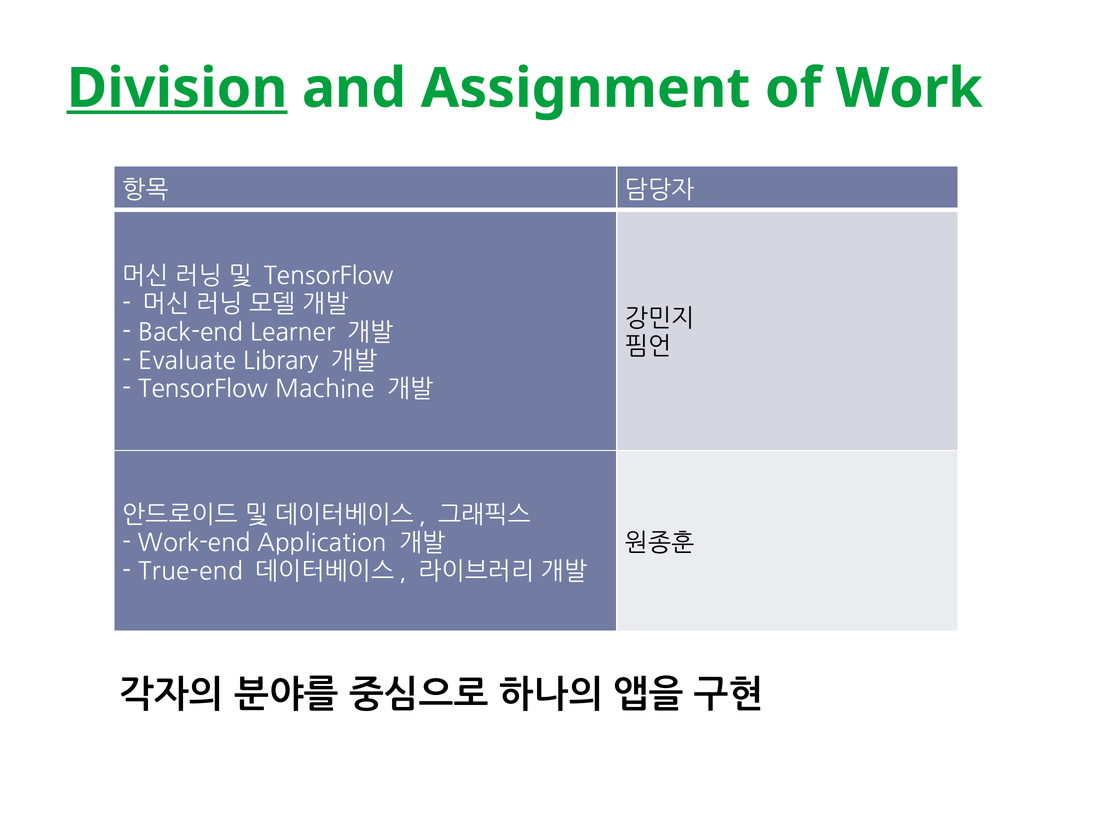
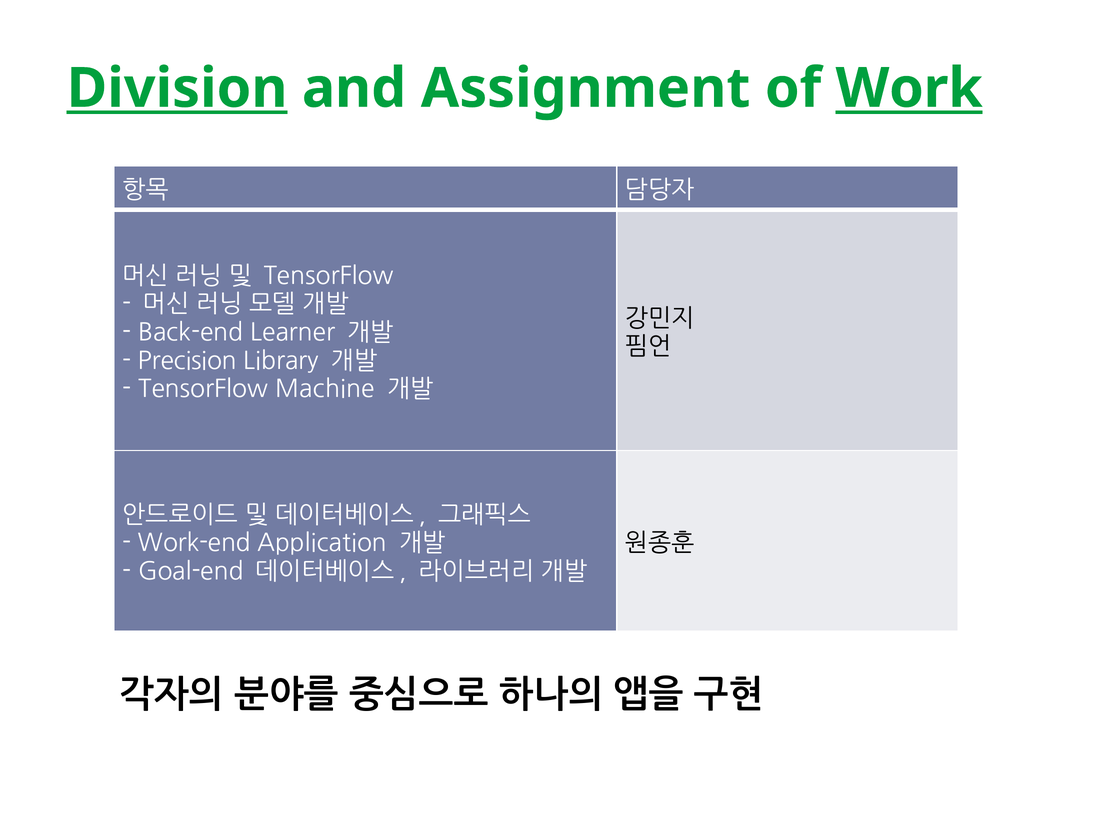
Work underline: none -> present (909, 88)
Evaluate: Evaluate -> Precision (187, 361)
True-end: True-end -> Goal-end (191, 572)
